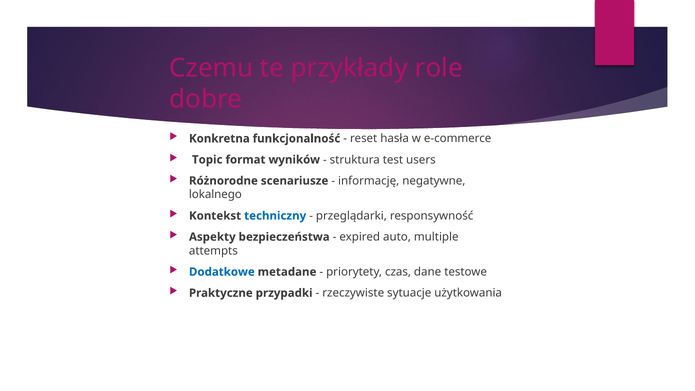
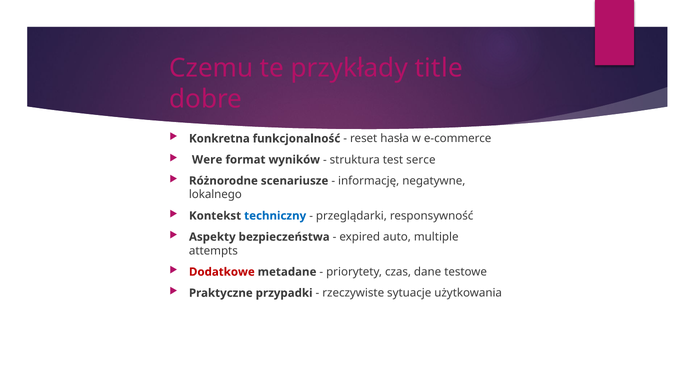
role: role -> title (439, 68)
Topic: Topic -> Were (207, 160)
users: users -> serce (421, 160)
Dodatkowe colour: blue -> red (222, 272)
